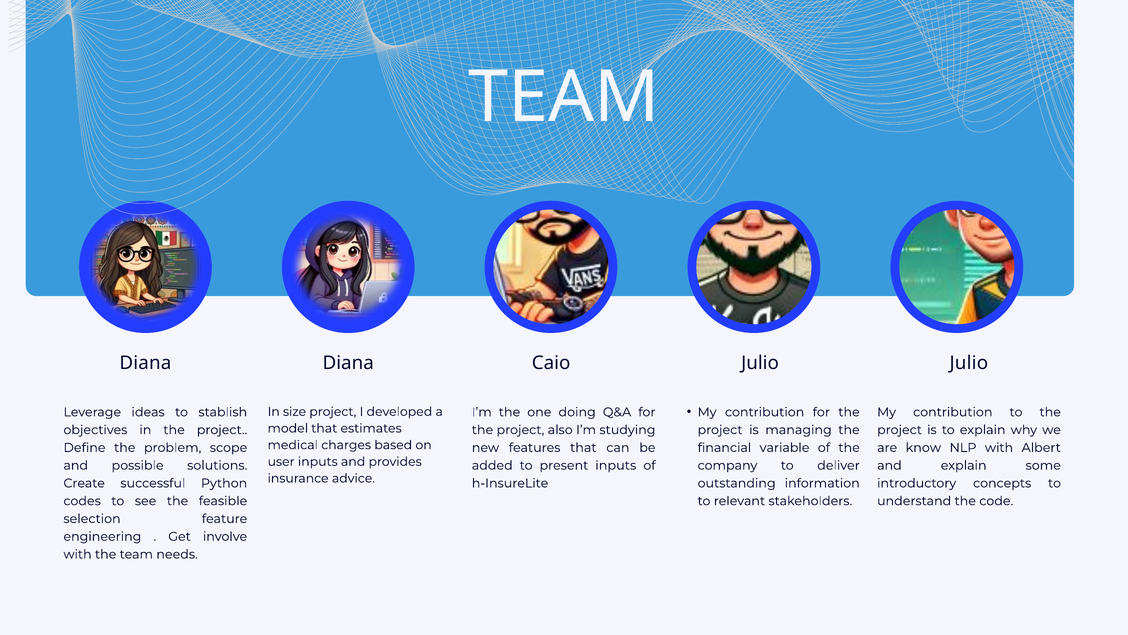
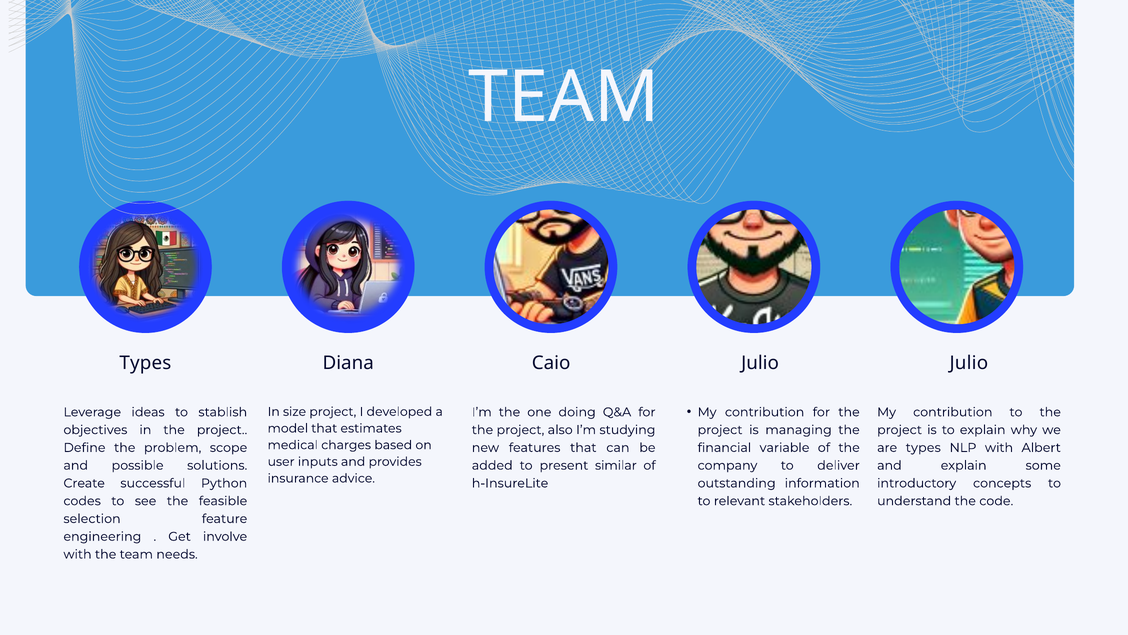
Diana: Diana -> Types (145, 363)
are know: know -> types (923, 447)
present inputs: inputs -> similar (616, 465)
